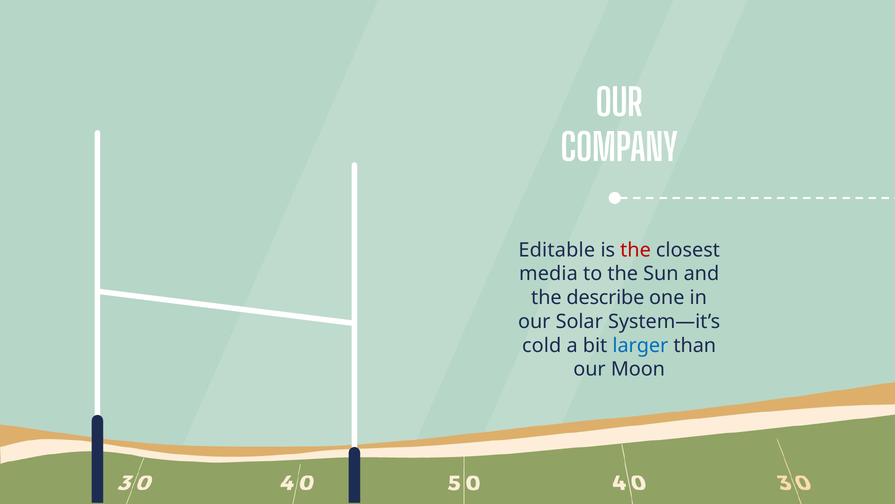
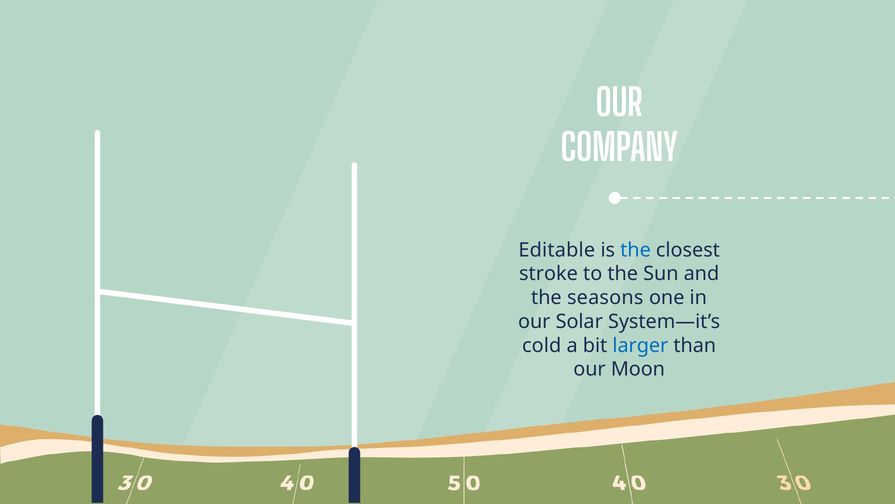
the colour: red -> blue (635, 250)
media: media -> stroke (548, 274)
describe: describe -> seasons (605, 297)
